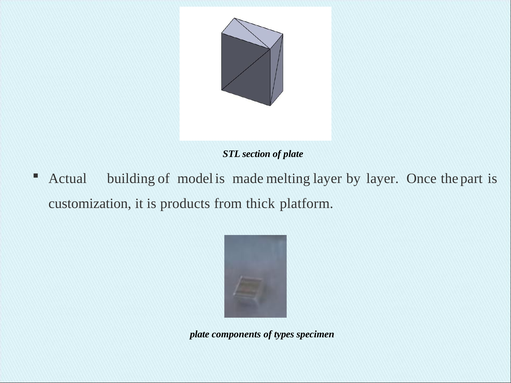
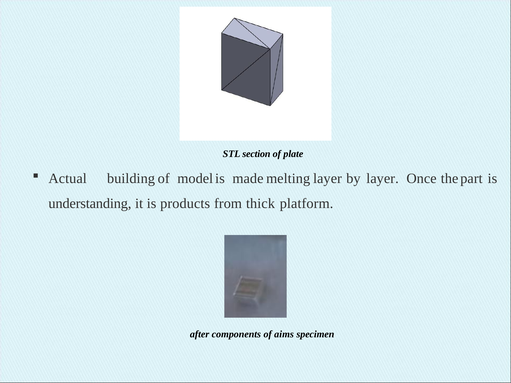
customization: customization -> understanding (90, 203)
plate: plate -> after (200, 335)
types: types -> aims (284, 335)
